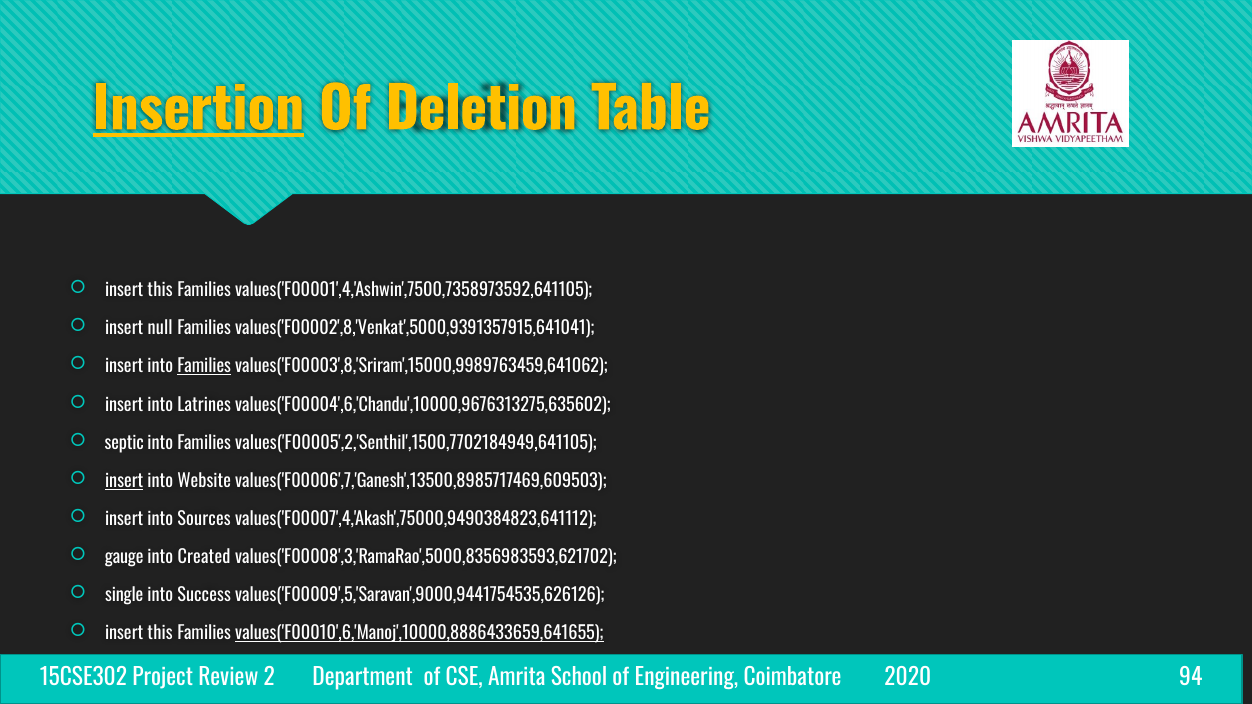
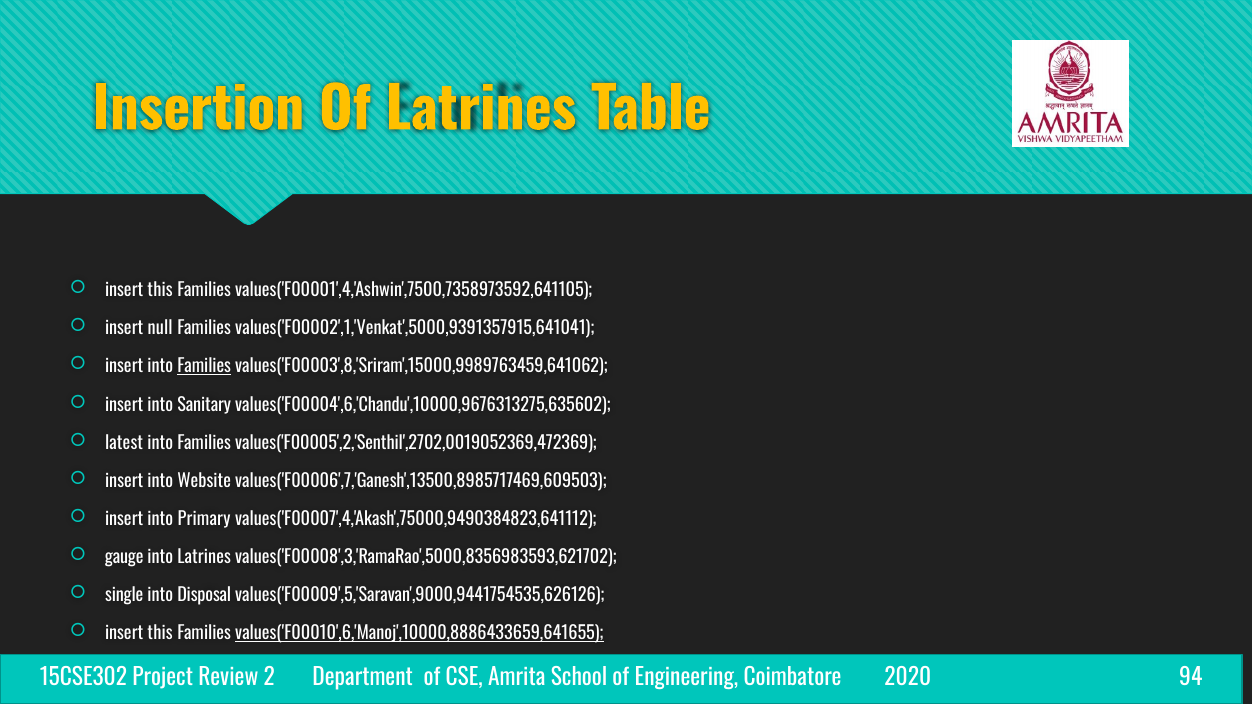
Insertion underline: present -> none (198, 110)
Of Deletion: Deletion -> Latrines (481, 110)
values('F00002',8,'Venkat',5000,9391357915,641041: values('F00002',8,'Venkat',5000,9391357915,641041 -> values('F00002',1,'Venkat',5000,9391357915,641041 (415, 329)
Latrines: Latrines -> Sanitary (204, 405)
septic: septic -> latest (124, 443)
values('F00005',2,'Senthil',1500,7702184949,641105: values('F00005',2,'Senthil',1500,7702184949,641105 -> values('F00005',2,'Senthil',2702,0019052369,472369 (416, 443)
insert underline: present -> none (124, 481)
Sources: Sources -> Primary (204, 520)
into Created: Created -> Latrines (204, 558)
Success: Success -> Disposal (204, 596)
